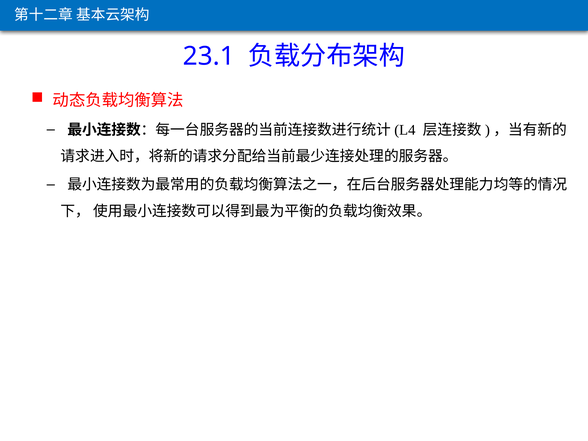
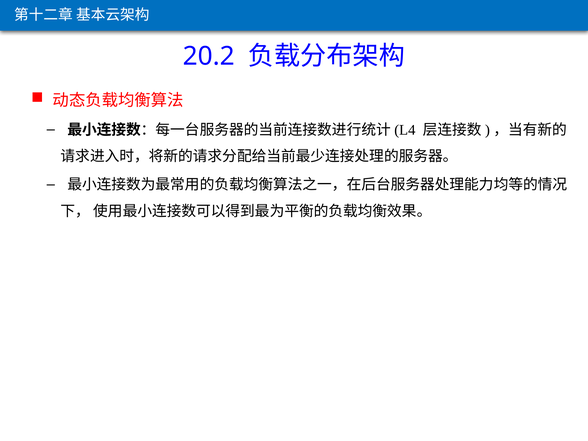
23.1: 23.1 -> 20.2 (209, 56)
